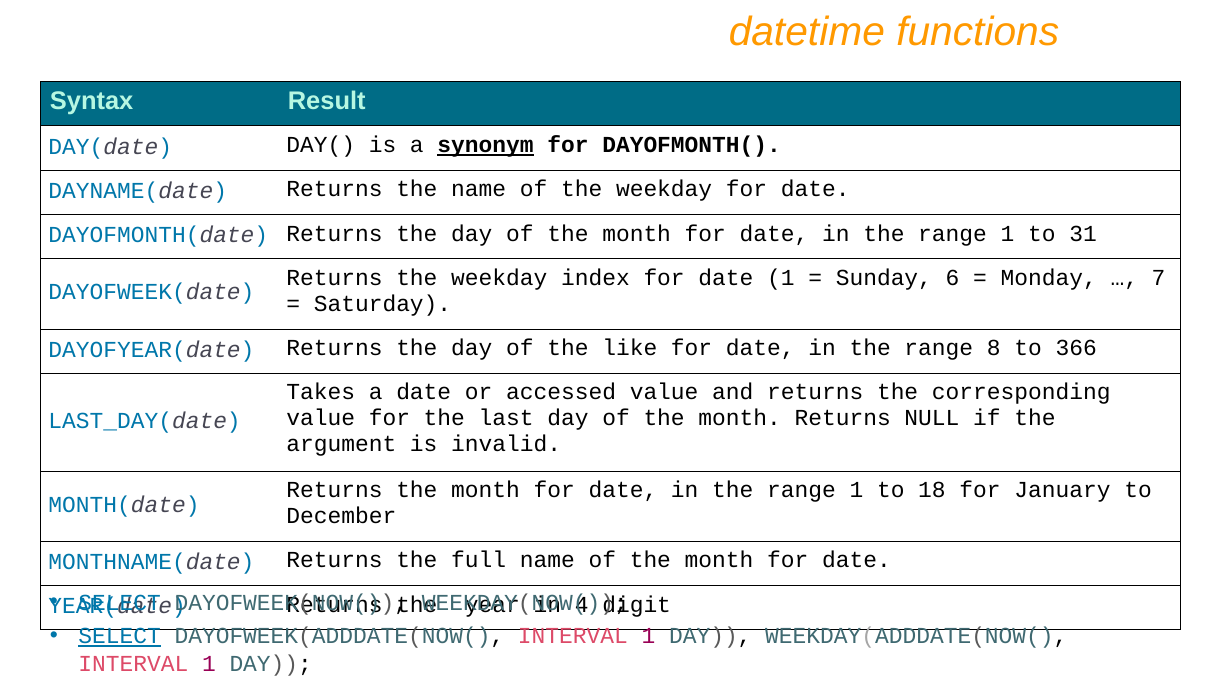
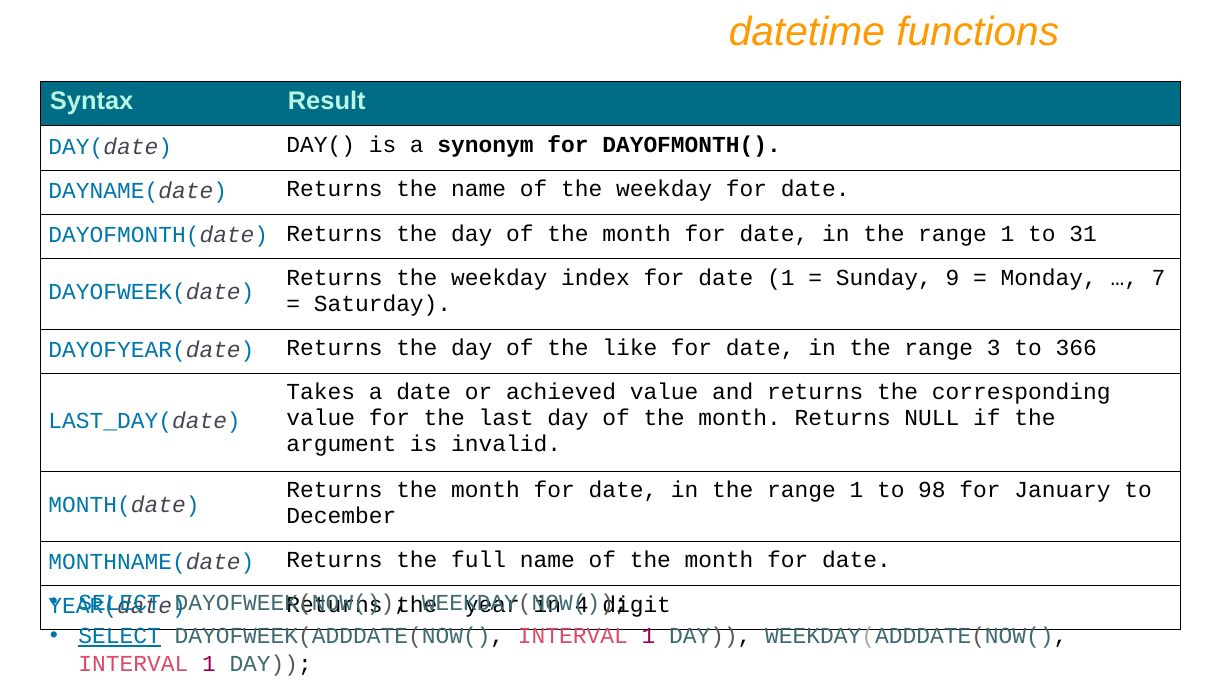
synonym underline: present -> none (486, 145)
6: 6 -> 9 (953, 278)
8: 8 -> 3 (994, 348)
accessed: accessed -> achieved (561, 392)
18: 18 -> 98 (932, 490)
